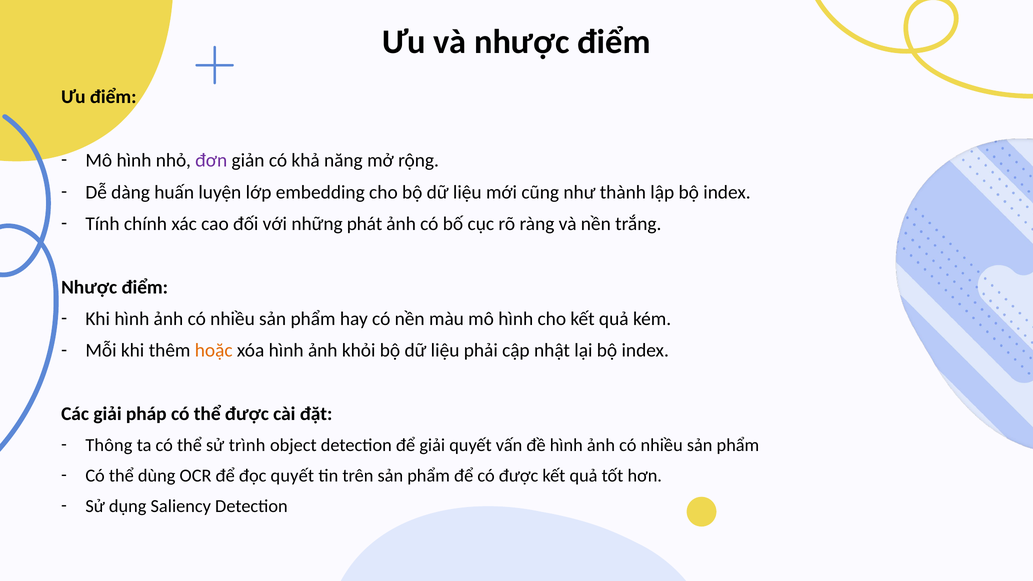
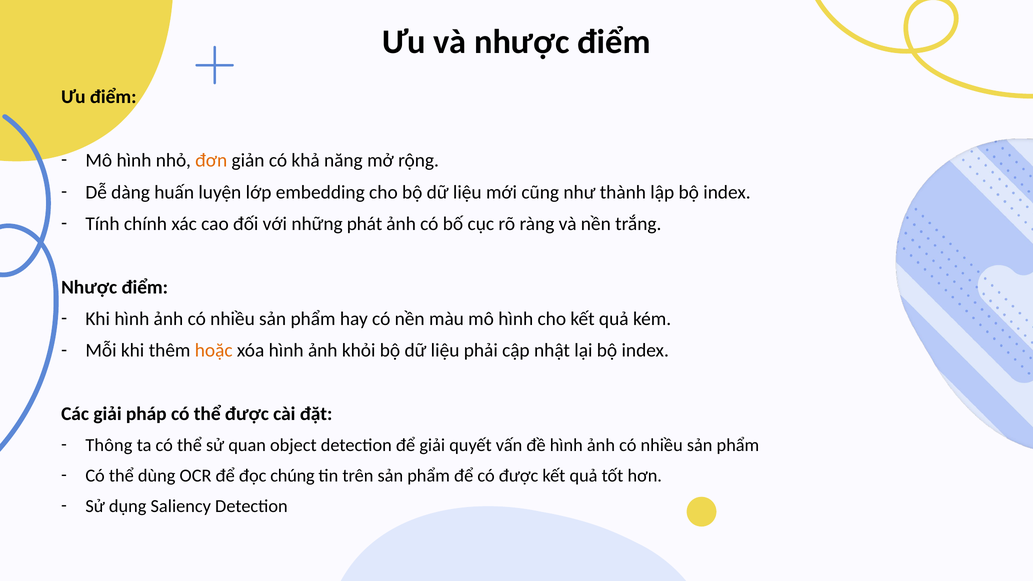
đơn colour: purple -> orange (211, 160)
trình: trình -> quan (247, 445)
đọc quyết: quyết -> chúng (293, 476)
